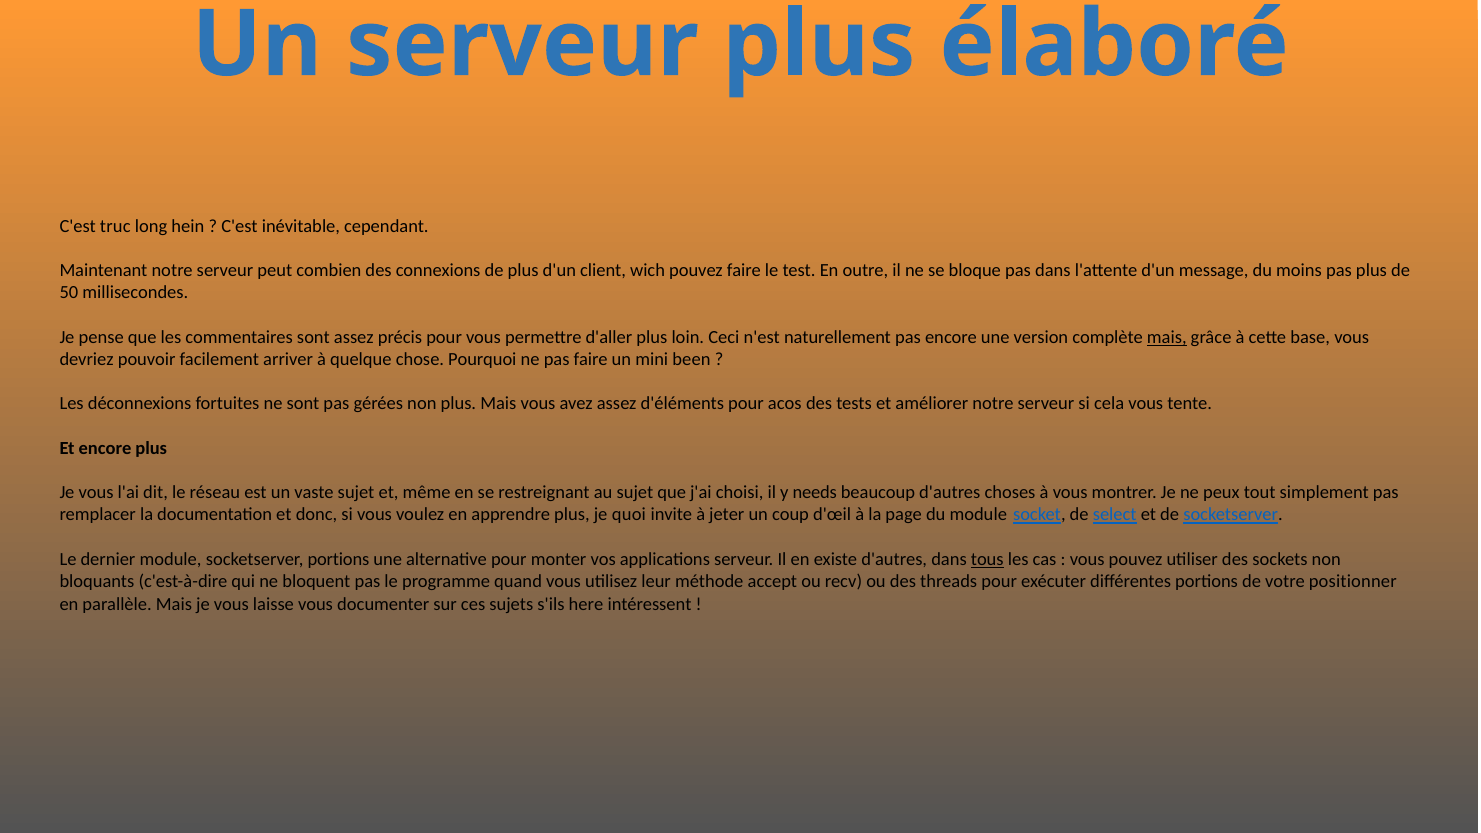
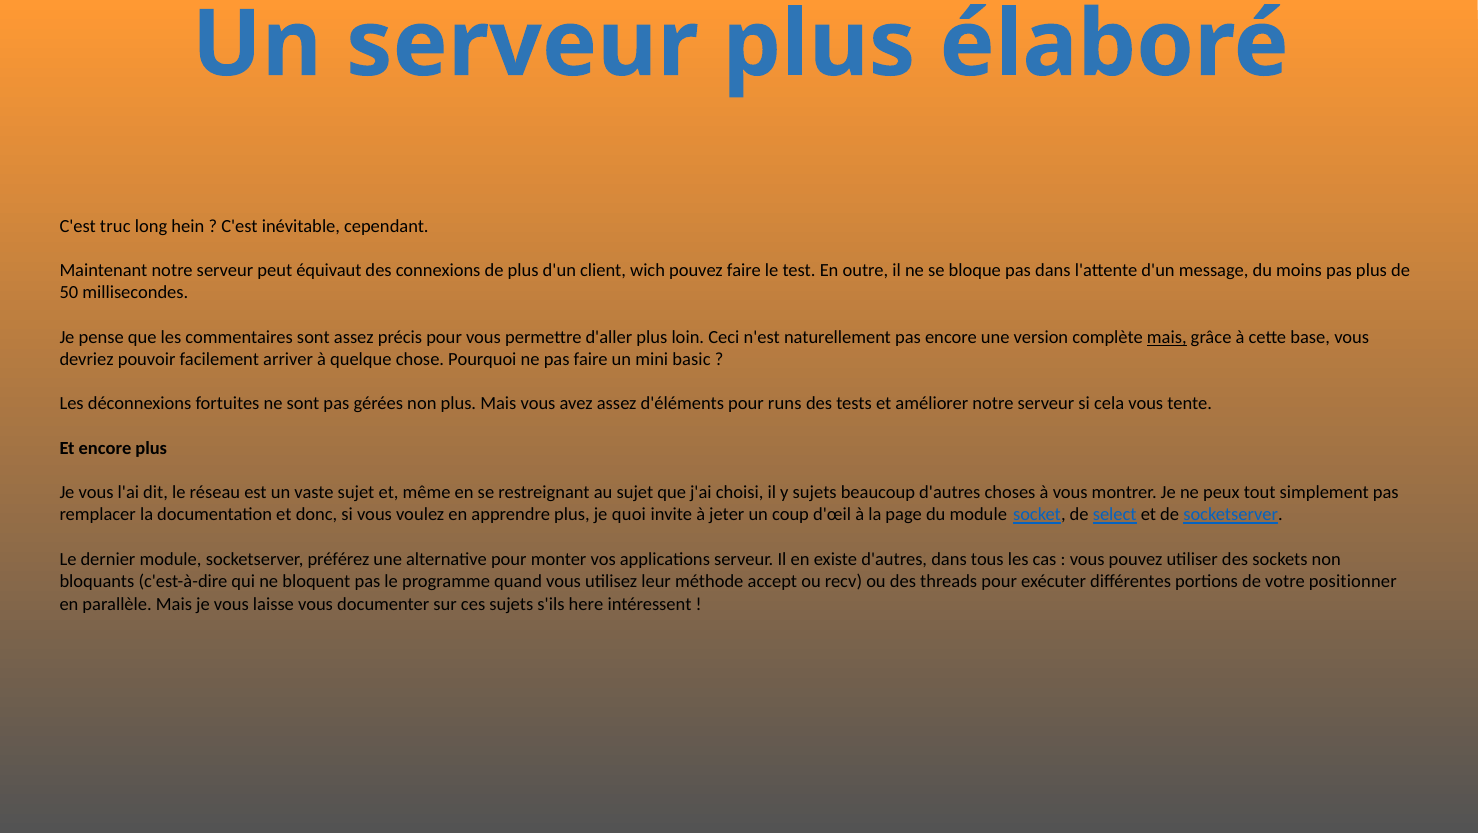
combien: combien -> équivaut (329, 271)
been: been -> basic (692, 359)
acos: acos -> runs (785, 404)
y needs: needs -> sujets (815, 493)
socketserver portions: portions -> préférez (338, 560)
tous underline: present -> none (987, 560)
